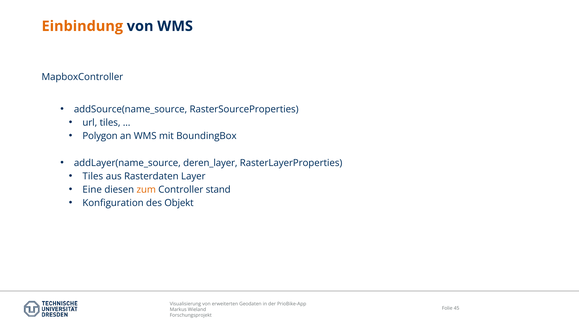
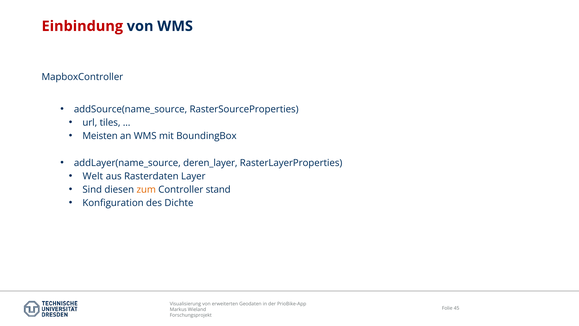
Einbindung colour: orange -> red (82, 26)
Polygon: Polygon -> Meisten (100, 136)
Tiles: Tiles -> Welt (93, 176)
Eine: Eine -> Sind (92, 189)
Objekt: Objekt -> Dichte (179, 203)
